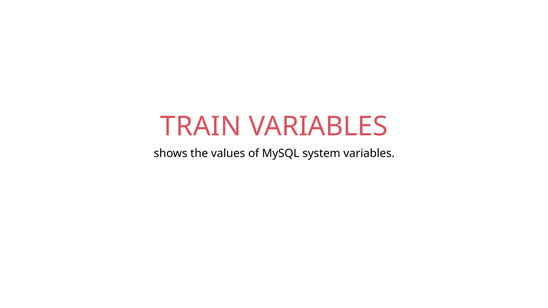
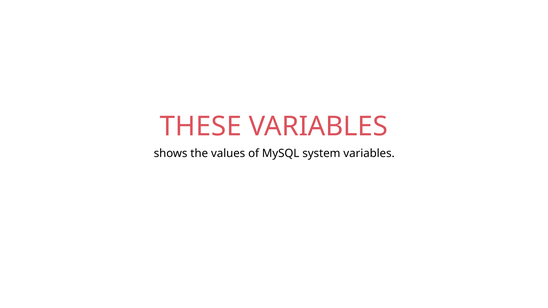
TRAIN: TRAIN -> THESE (201, 127)
